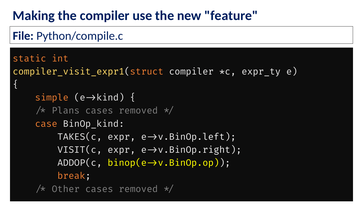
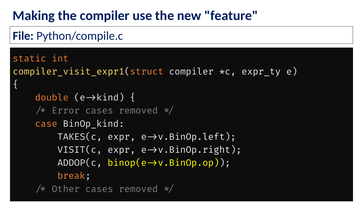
simple: simple -> double (52, 98)
Plans: Plans -> Error (66, 111)
